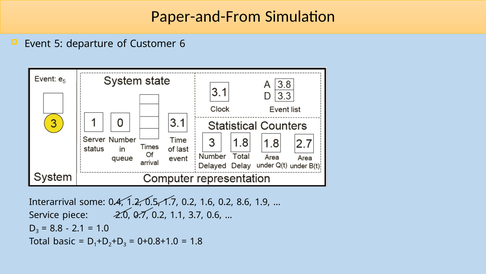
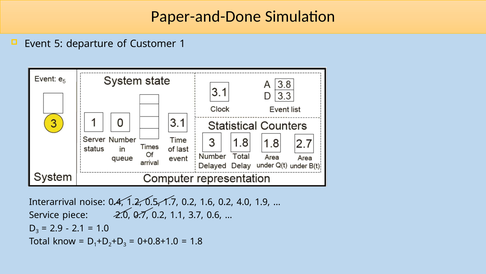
Paper-and-From: Paper-and-From -> Paper-and-Done (206, 17)
Customer 6: 6 -> 1 (182, 44)
some: some -> noise (92, 202)
8.6: 8.6 -> 4.0 (244, 202)
8.8: 8.8 -> 2.9 (56, 228)
basic: basic -> know (64, 241)
